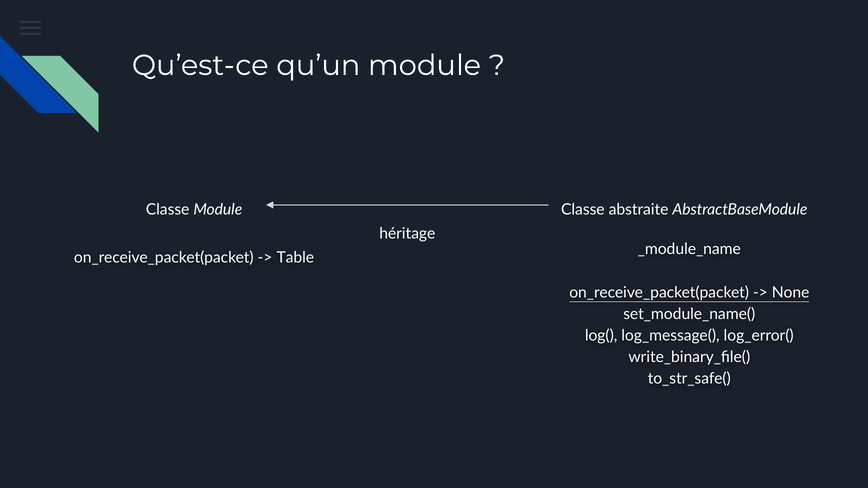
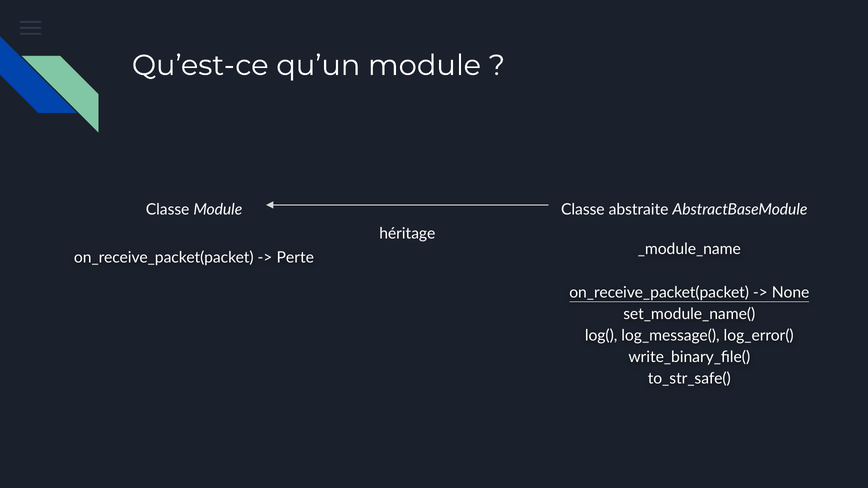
Table: Table -> Perte (295, 258)
